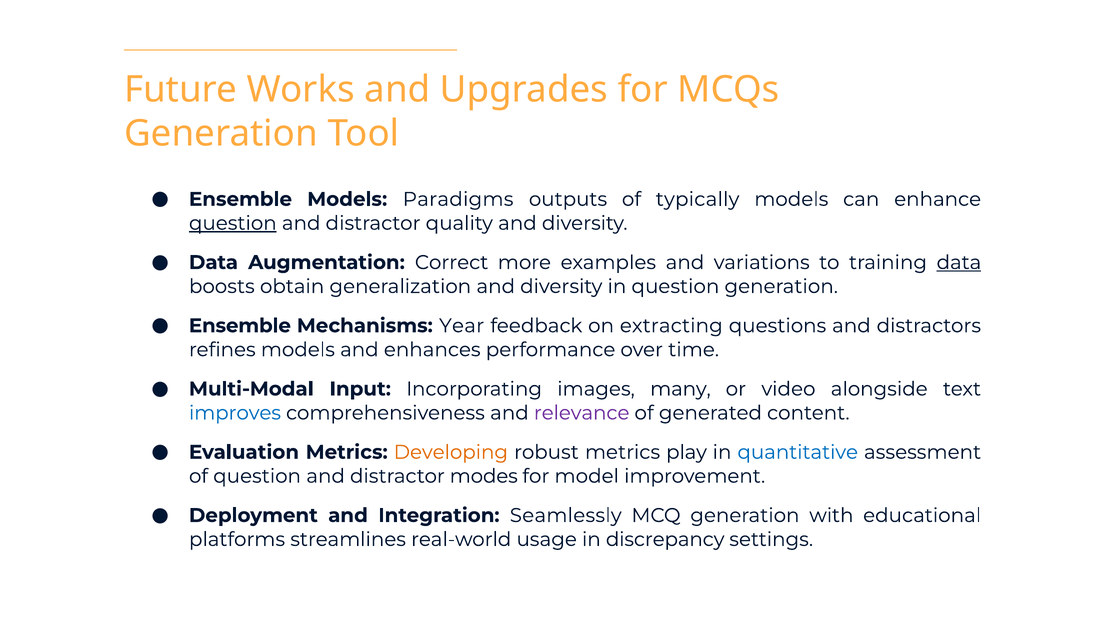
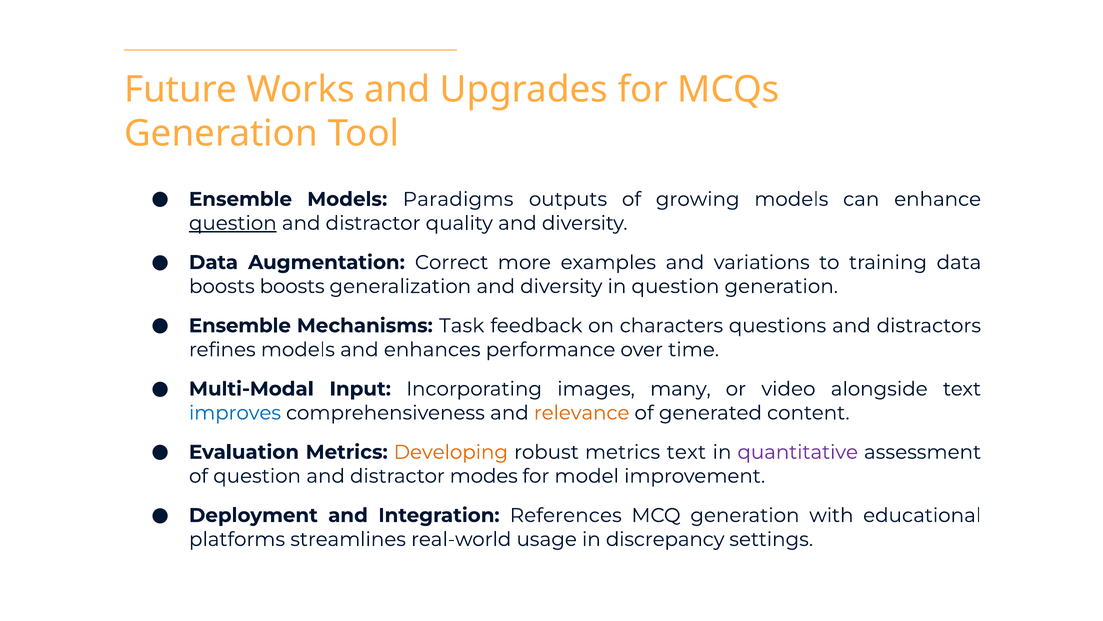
typically: typically -> growing (698, 199)
data underline: present -> none (959, 262)
boosts obtain: obtain -> boosts (292, 286)
Year: Year -> Task (462, 325)
extracting: extracting -> characters (671, 325)
relevance colour: purple -> orange (582, 413)
metrics play: play -> text (686, 452)
quantitative colour: blue -> purple (798, 452)
Seamlessly: Seamlessly -> References (566, 515)
